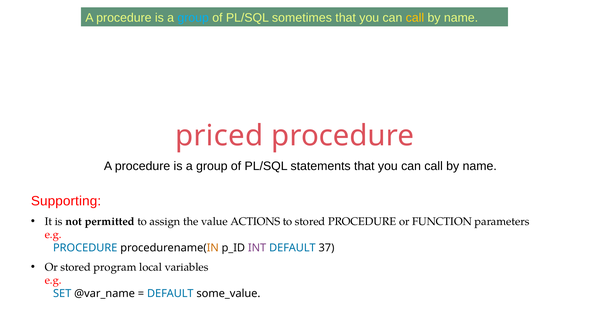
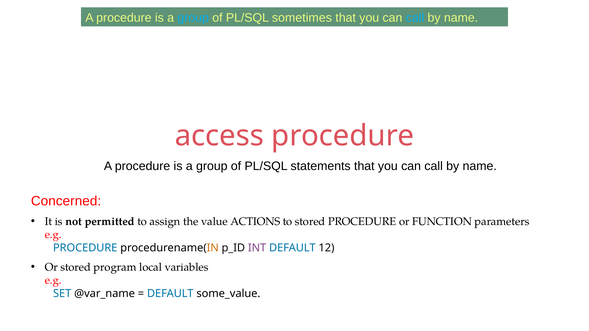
call colour: yellow -> light blue (415, 18)
priced: priced -> access (219, 136)
Supporting: Supporting -> Concerned (66, 201)
37: 37 -> 12 (326, 248)
